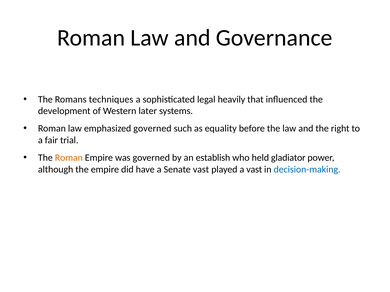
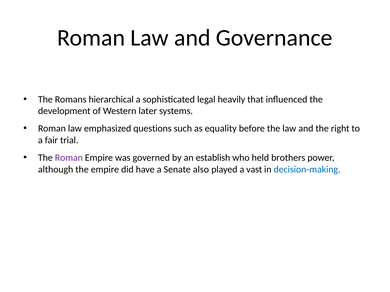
techniques: techniques -> hierarchical (111, 99)
emphasized governed: governed -> questions (152, 129)
Roman colour: orange -> purple (69, 158)
gladiator: gladiator -> brothers (288, 158)
Senate vast: vast -> also (201, 170)
